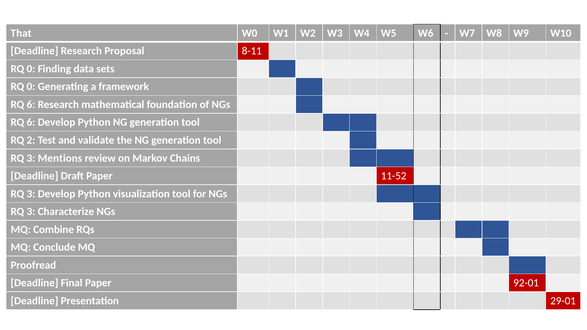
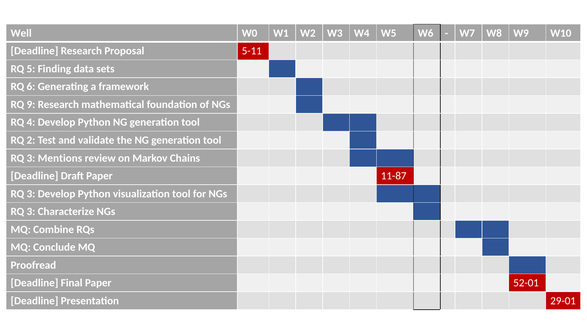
That: That -> Well (21, 33)
8-11: 8-11 -> 5-11 (252, 51)
0: 0 -> 5 (31, 69)
0: 0 -> 6 (31, 87)
6: 6 -> 9 (31, 105)
6: 6 -> 4 (31, 122)
11-52: 11-52 -> 11-87 (394, 176)
92-01: 92-01 -> 52-01 (526, 283)
